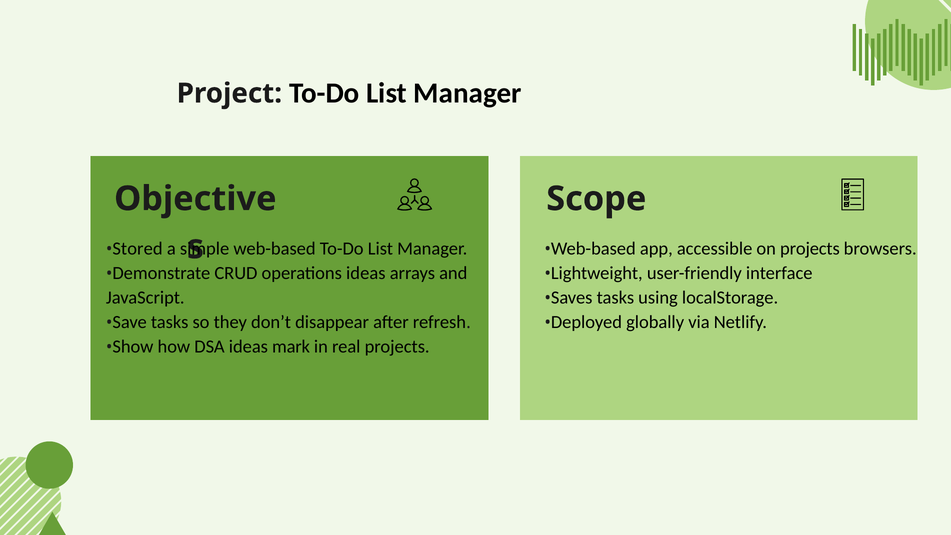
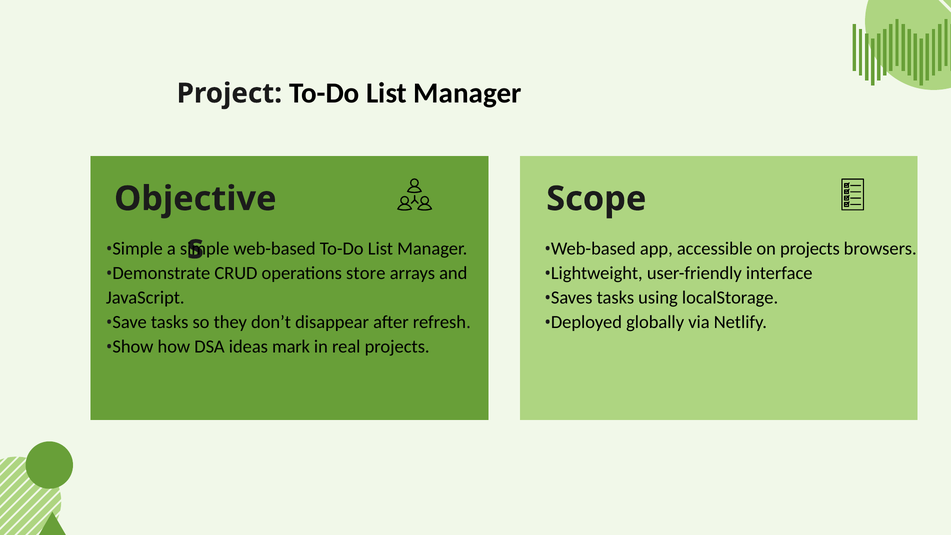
Stored: Stored -> Simple (138, 249)
operations ideas: ideas -> store (366, 273)
